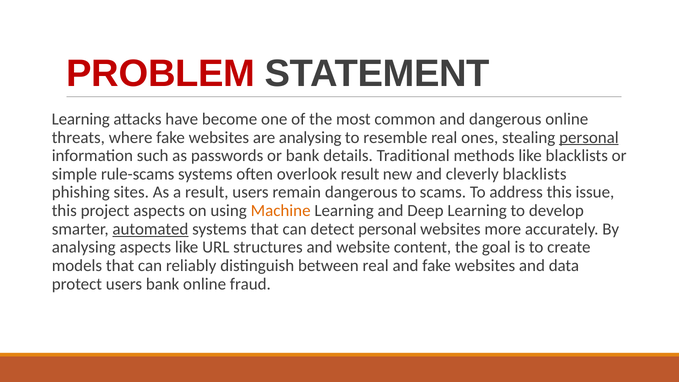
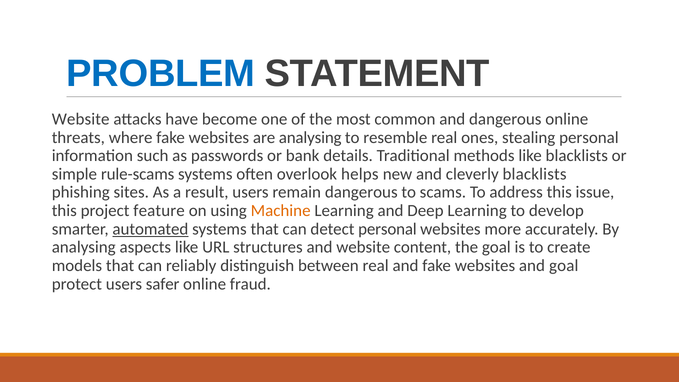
PROBLEM colour: red -> blue (161, 74)
Learning: Learning -> Website (81, 119)
personal underline: present -> none (589, 137)
overlook result: result -> helps (360, 174)
project aspects: aspects -> feature (159, 211)
and data: data -> goal (564, 266)
users bank: bank -> safer (163, 284)
